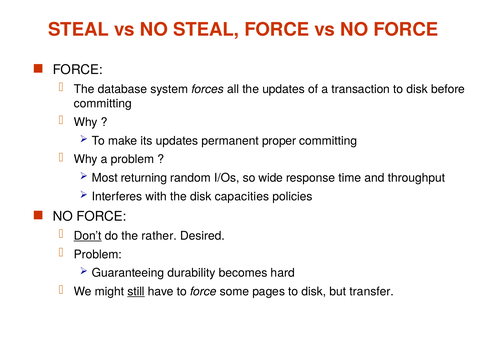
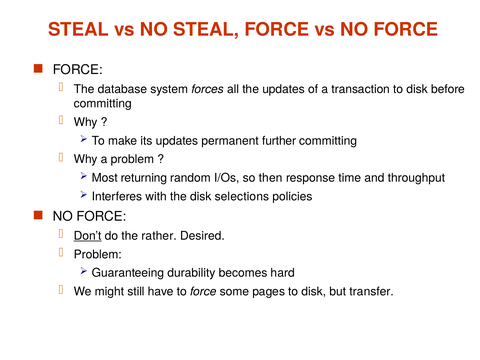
proper: proper -> further (279, 141)
wide: wide -> then (271, 178)
capacities: capacities -> selections (242, 197)
still underline: present -> none (136, 292)
